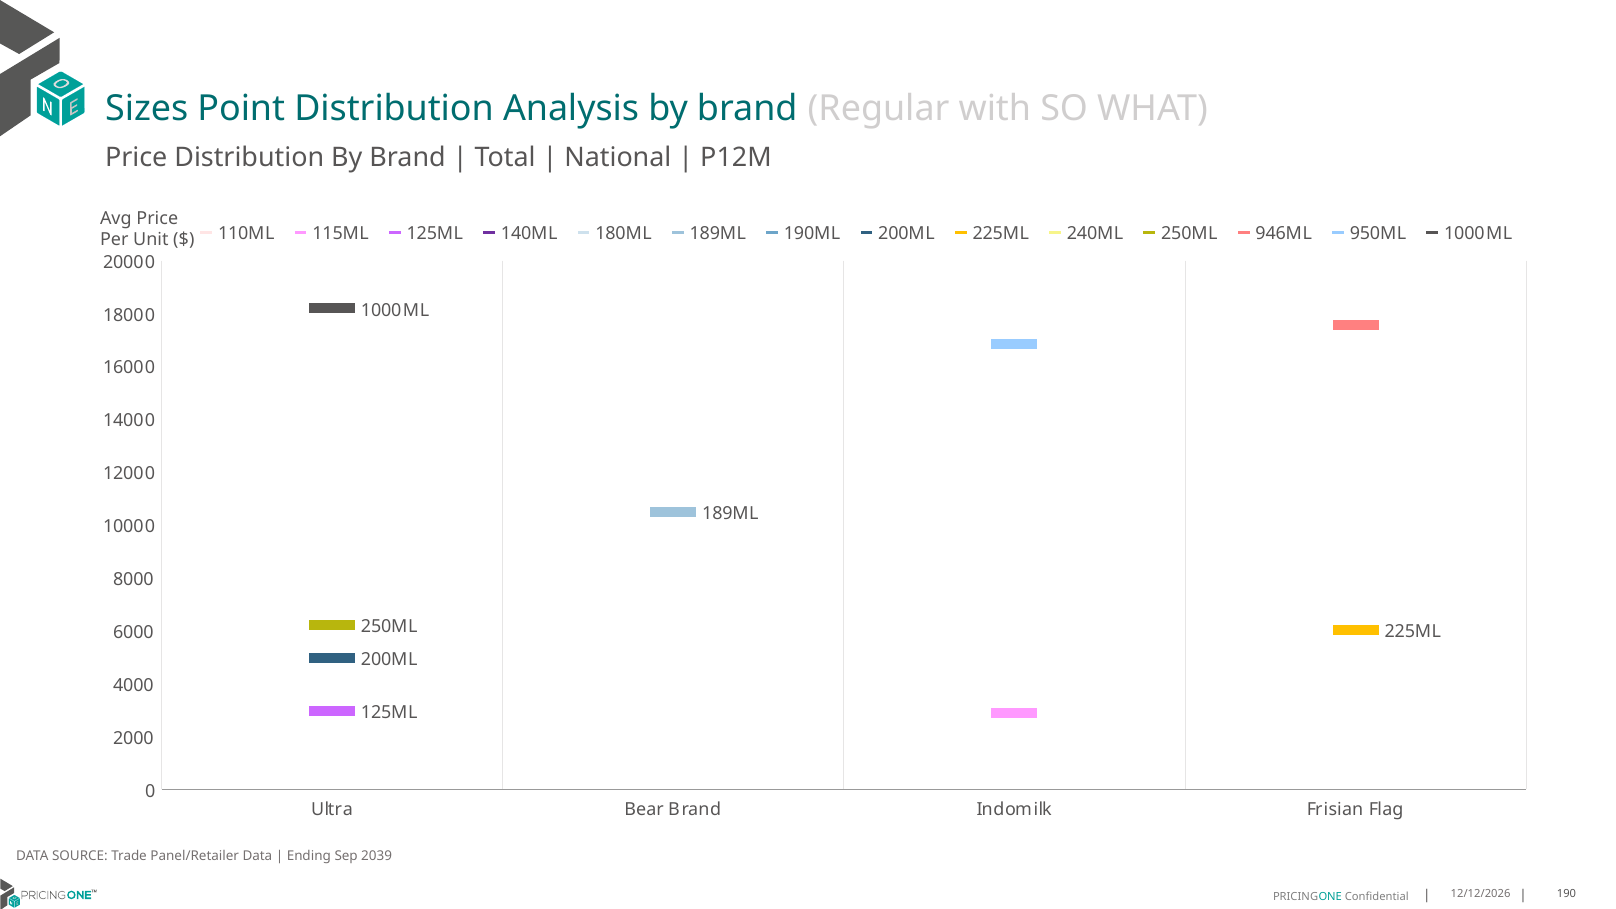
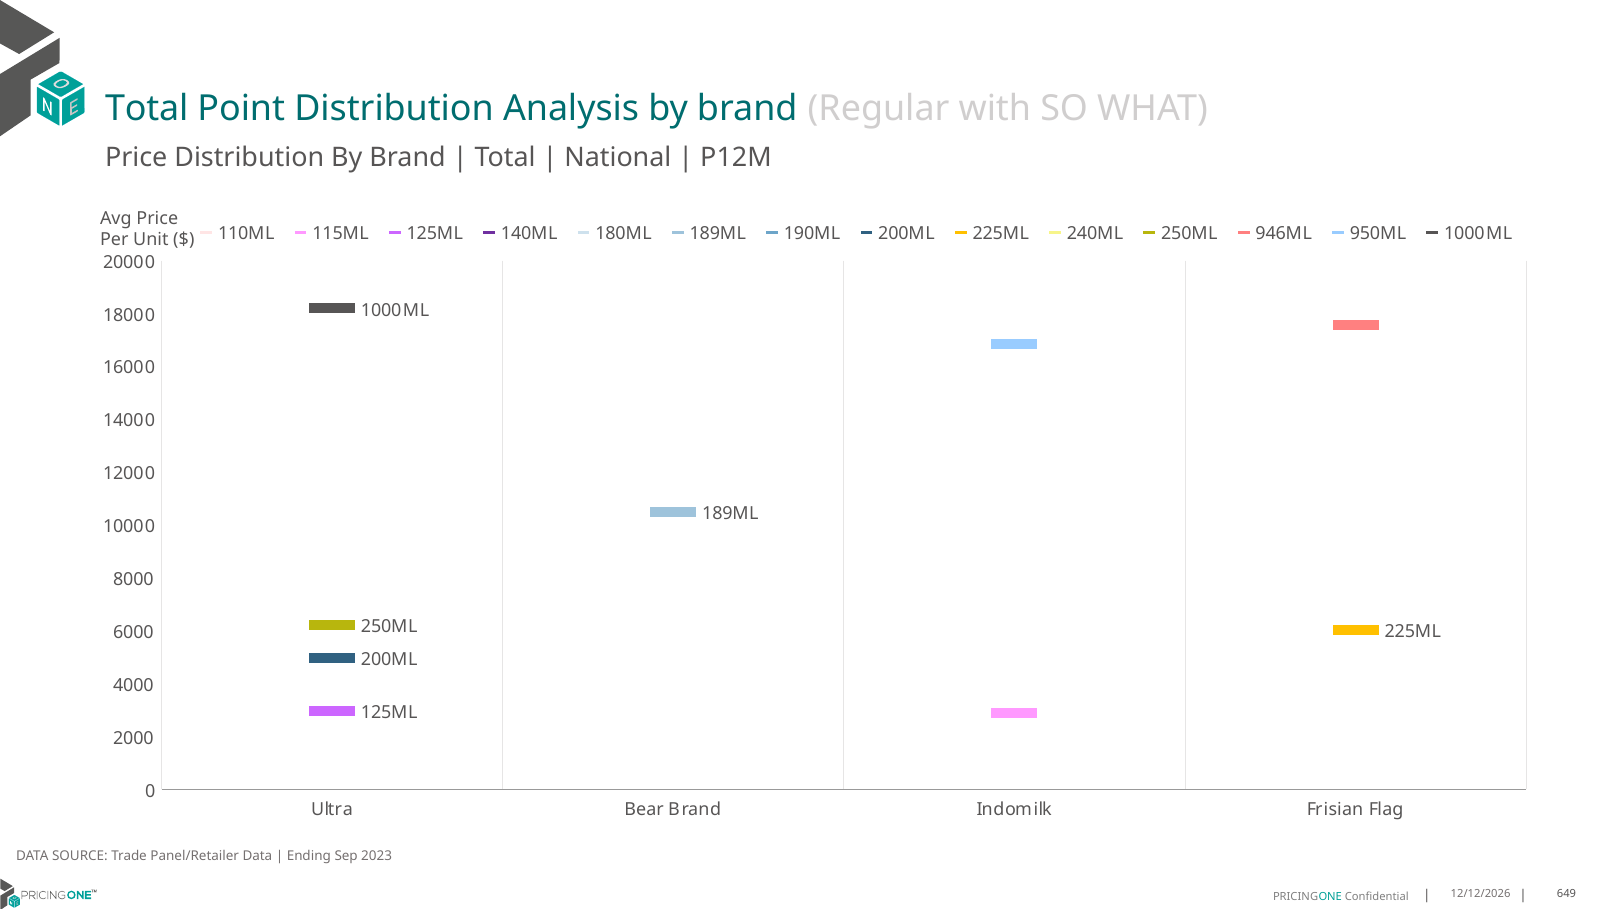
Sizes: Sizes -> Total (147, 109)
2039: 2039 -> 2023 (377, 856)
190: 190 -> 649 (1567, 894)
